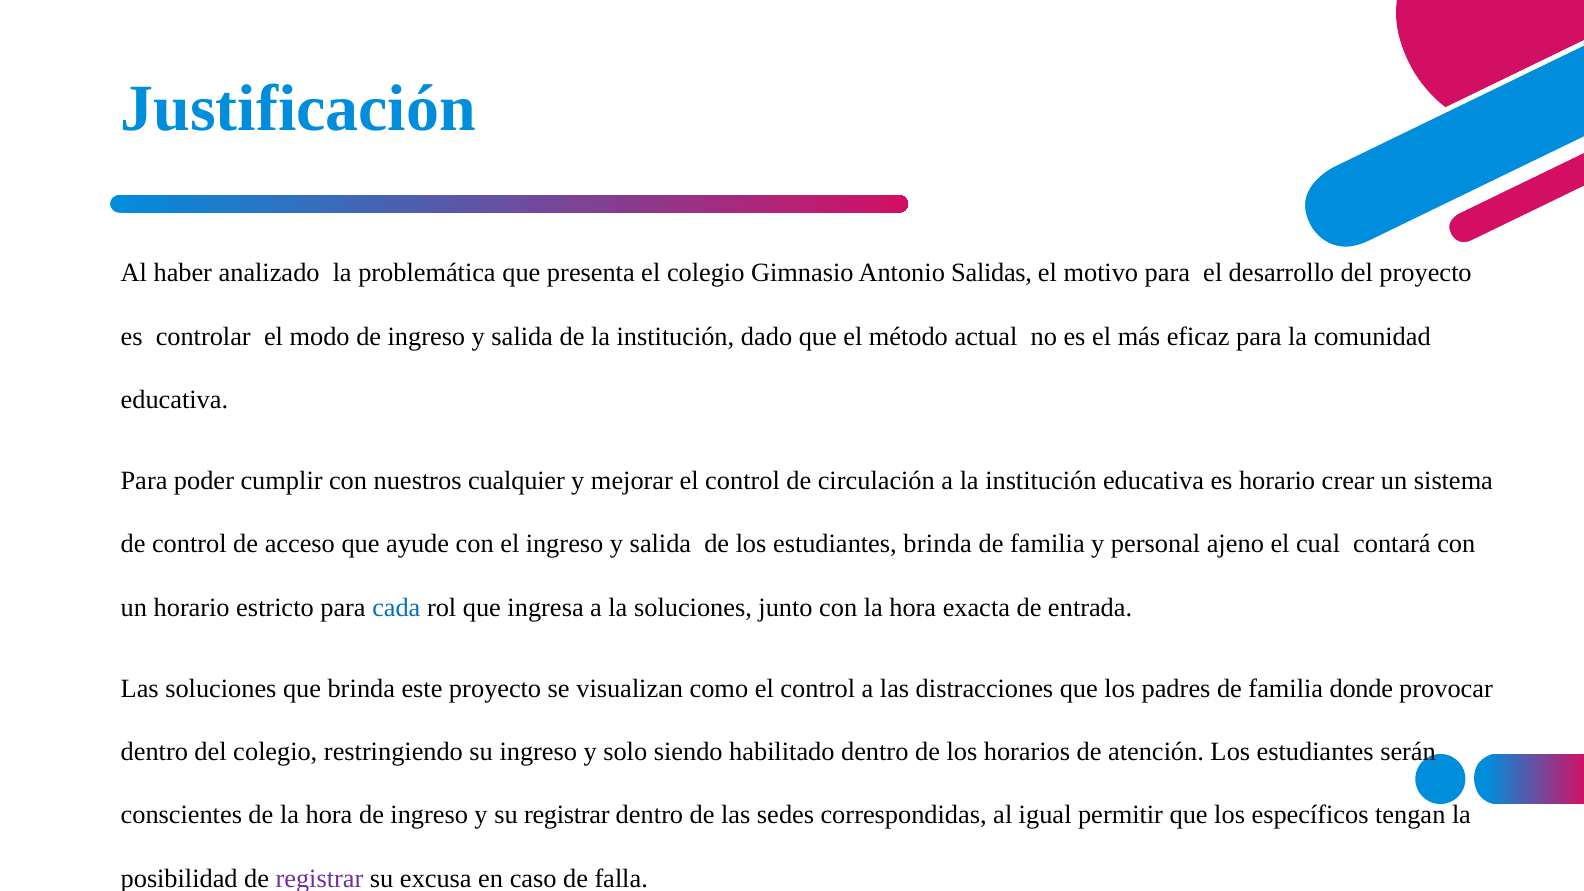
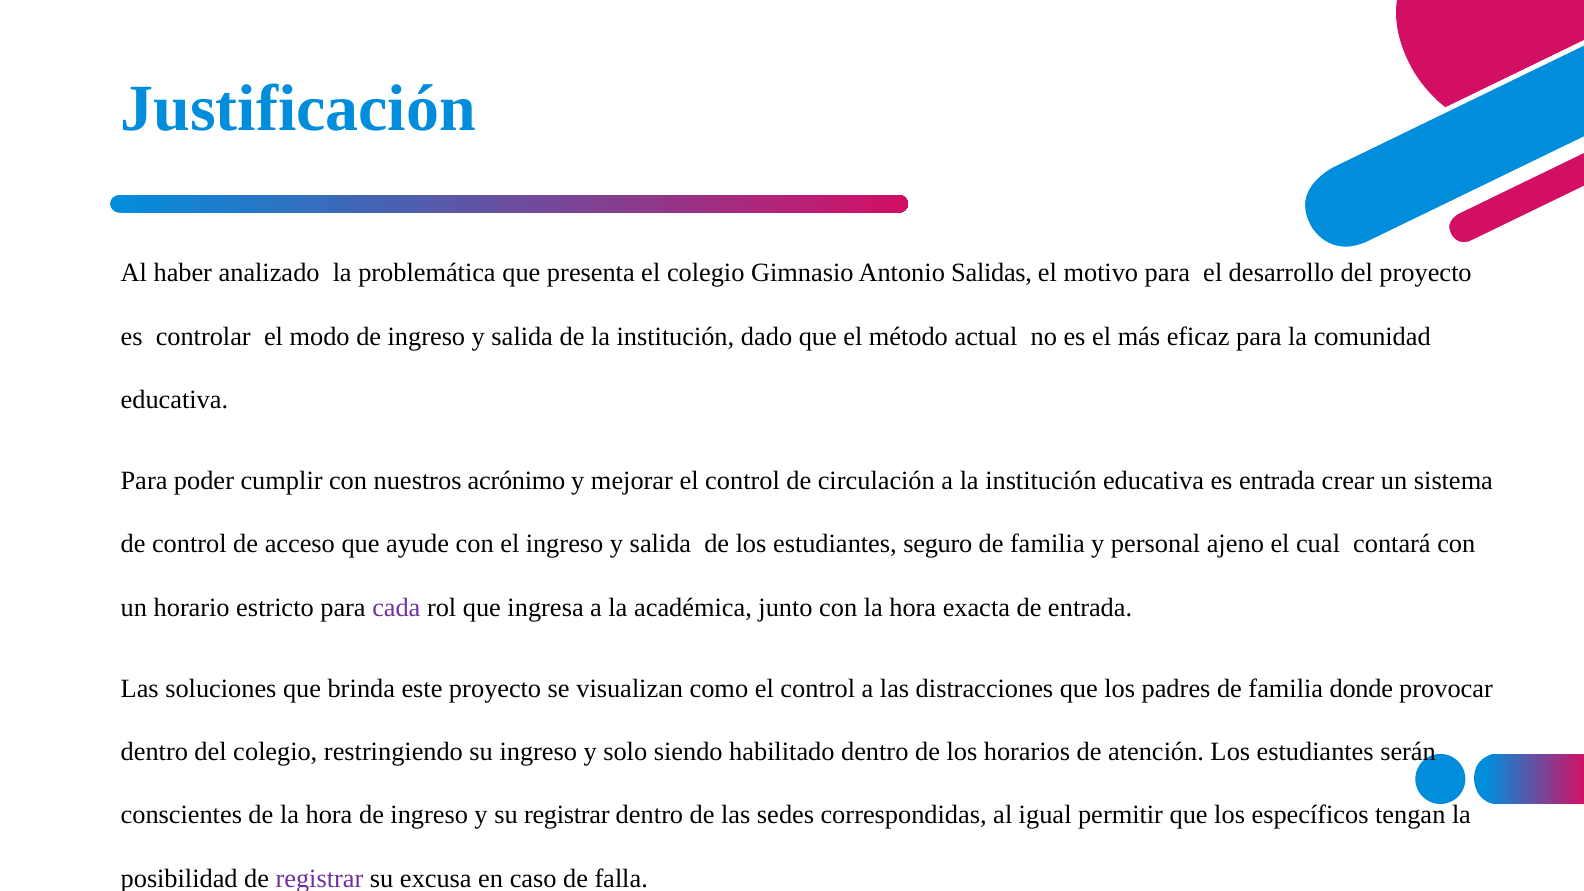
cualquier: cualquier -> acrónimo (517, 481)
es horario: horario -> entrada (1277, 481)
estudiantes brinda: brinda -> seguro (938, 544)
cada colour: blue -> purple (396, 607)
la soluciones: soluciones -> académica (693, 607)
